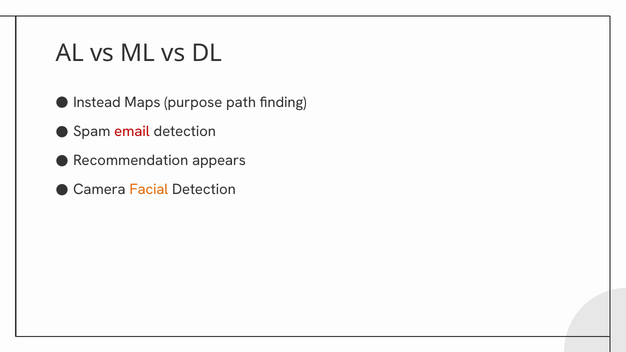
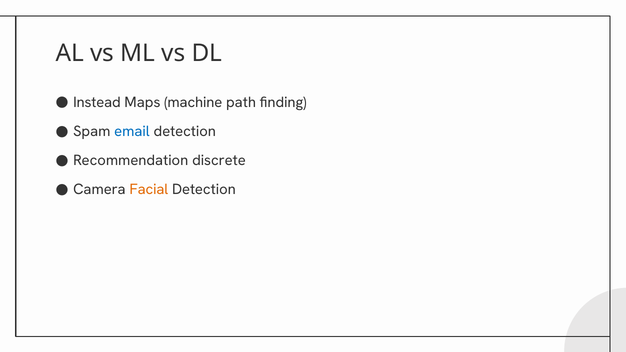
purpose: purpose -> machine (193, 102)
email colour: red -> blue (132, 131)
appears: appears -> discrete (219, 161)
